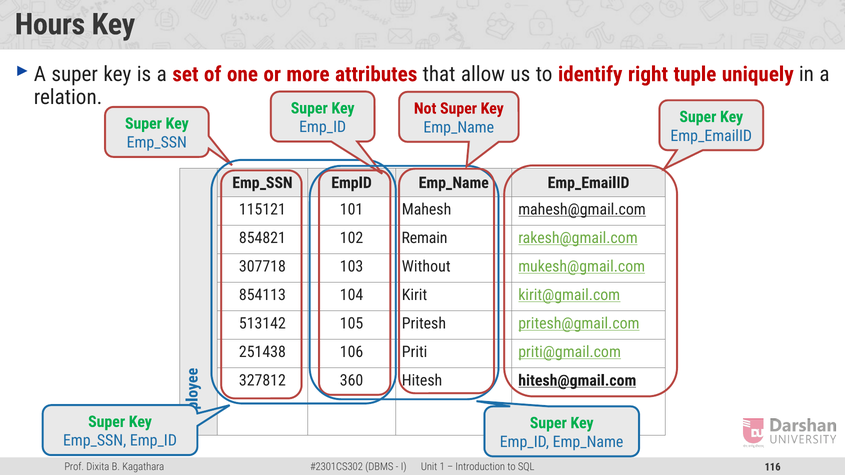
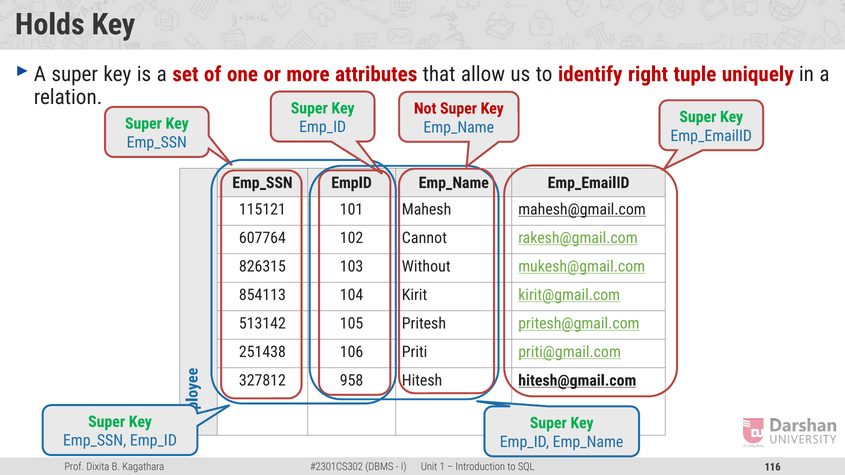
Hours: Hours -> Holds (50, 24)
854821: 854821 -> 607764 (262, 238)
Remain: Remain -> Cannot (424, 238)
307718: 307718 -> 826315 (262, 267)
360: 360 -> 958 (352, 381)
